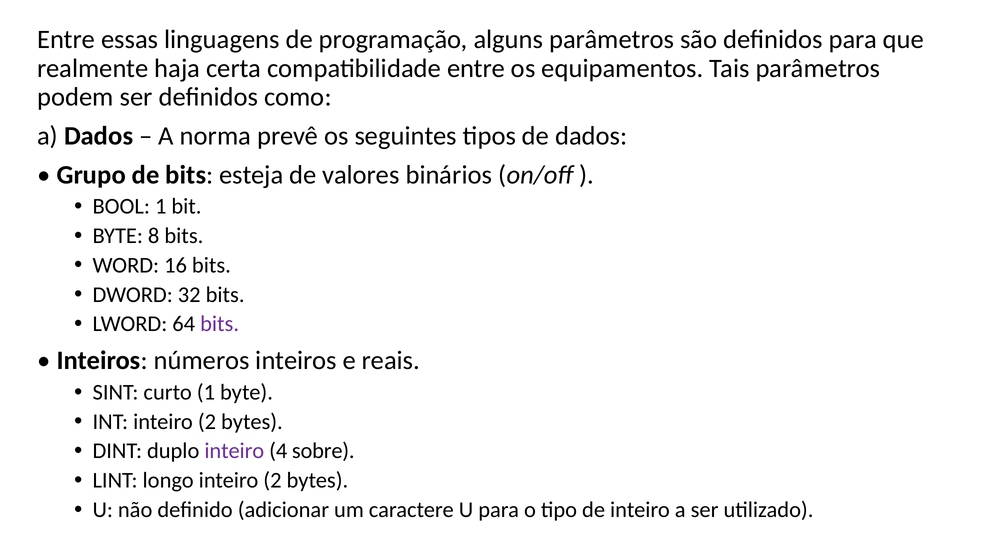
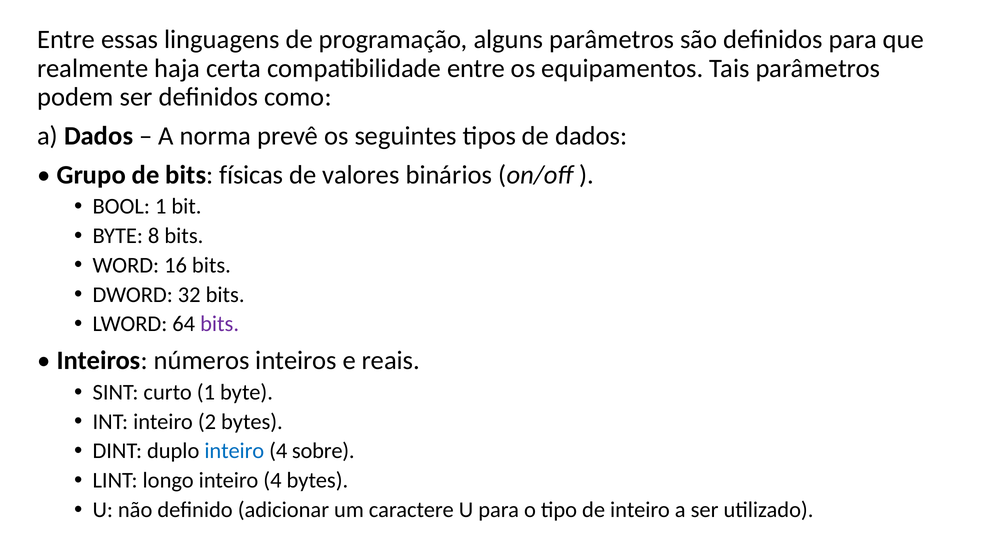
esteja: esteja -> físicas (251, 175)
inteiro colour: purple -> blue (234, 451)
longo inteiro 2: 2 -> 4 (272, 481)
